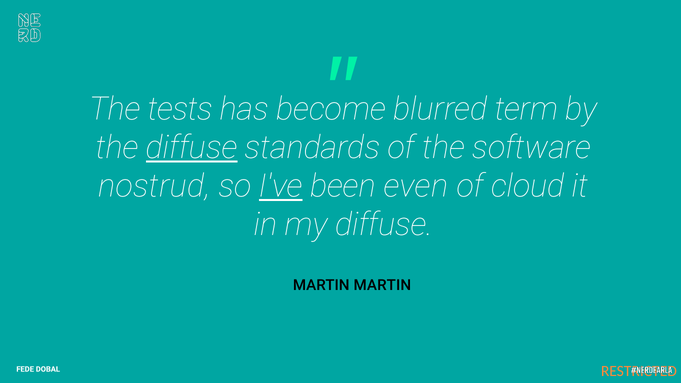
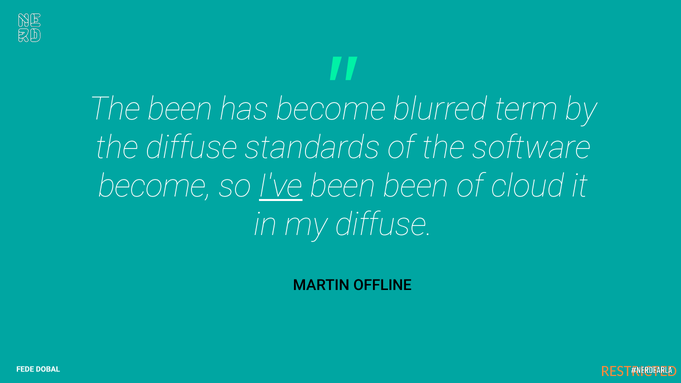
The tests: tests -> been (180, 109)
diffuse underline: present -> none (192, 148)
nostrud: nostrud -> become (155, 186)
been even: even -> been (416, 186)
MARTIN MARTIN: MARTIN -> OFFLINE (382, 285)
